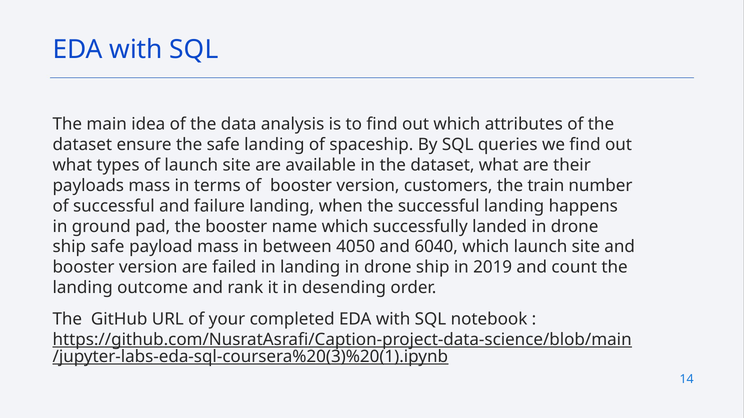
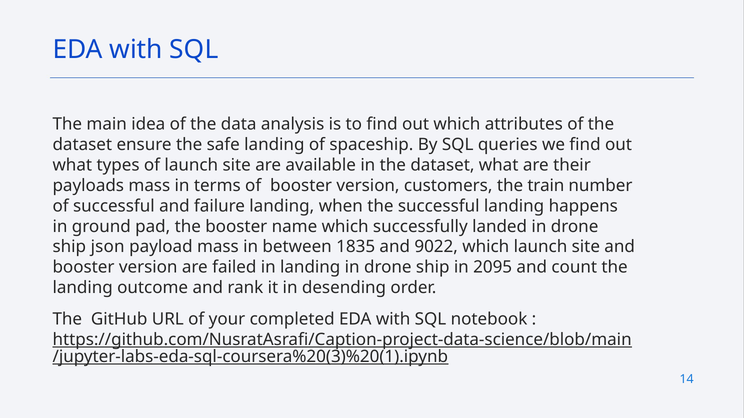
ship safe: safe -> json (108, 247)
4050: 4050 -> 1835 (356, 247)
6040: 6040 -> 9022 (436, 247)
2019: 2019 -> 2095 (493, 268)
